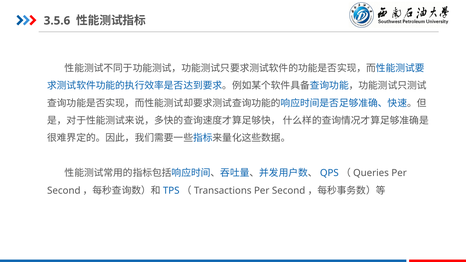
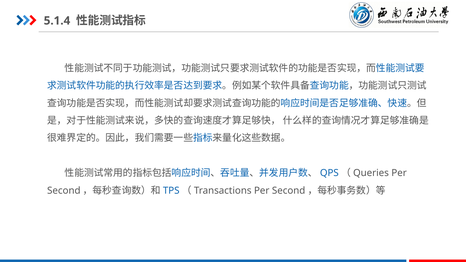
3.5.6: 3.5.6 -> 5.1.4 (57, 21)
